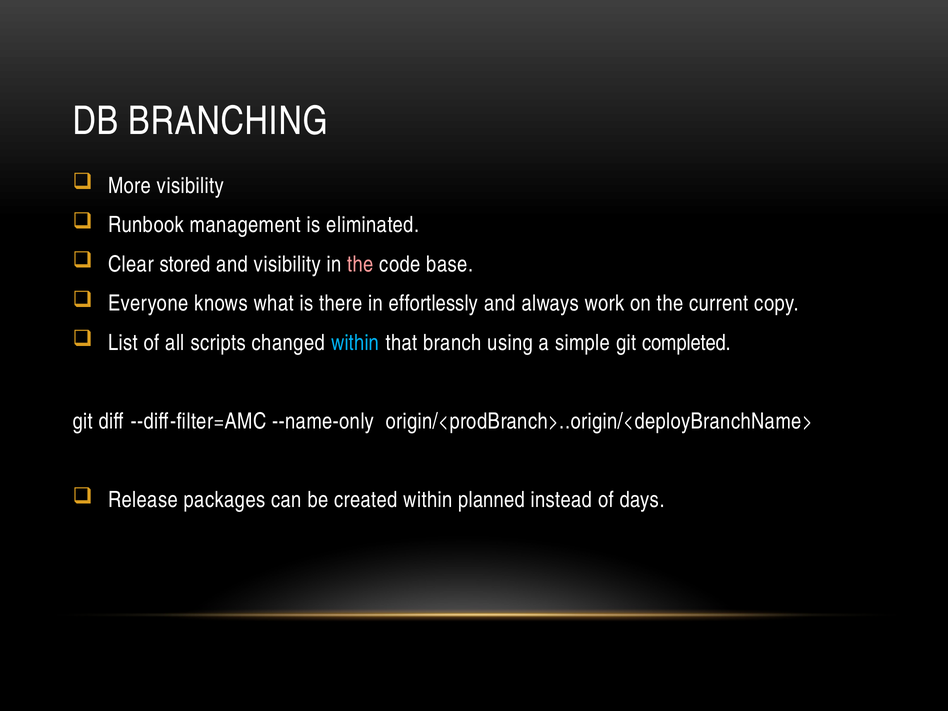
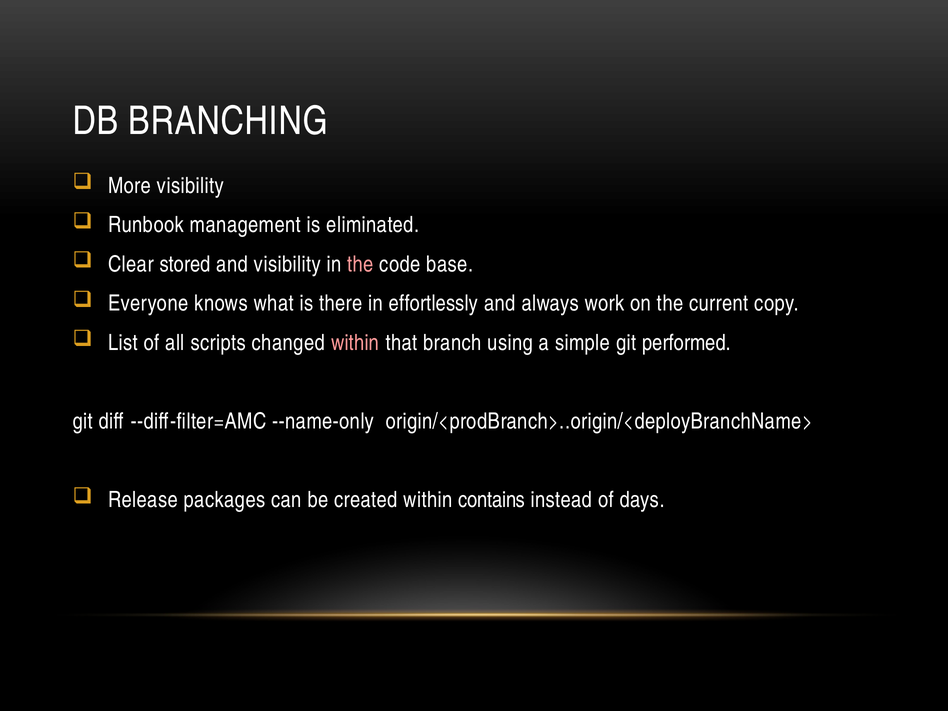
within colour: light blue -> pink (355, 343)
completed: completed -> performed (687, 343)
planned: planned -> contains (492, 500)
